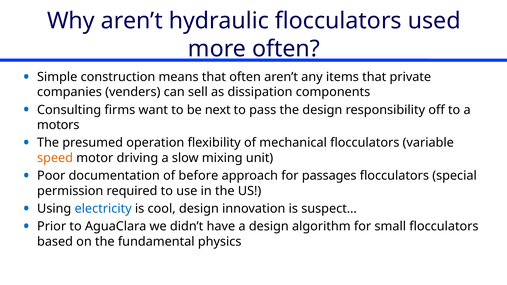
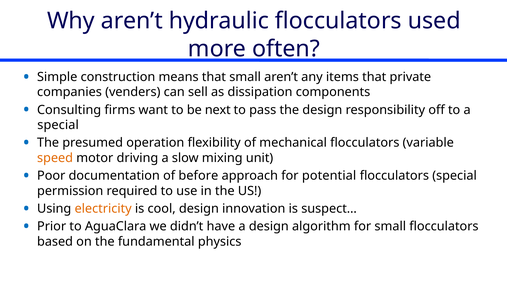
that often: often -> small (245, 77)
motors: motors -> special (58, 125)
passages: passages -> potential (329, 176)
electricity colour: blue -> orange (103, 209)
